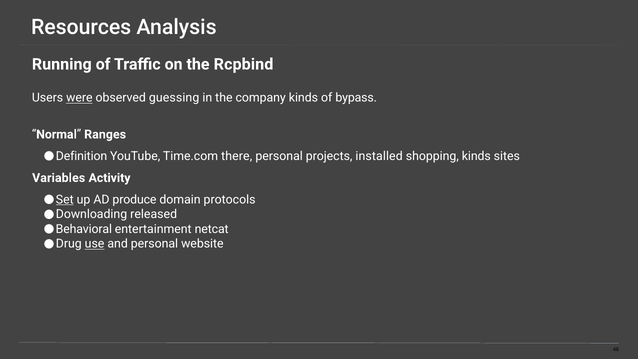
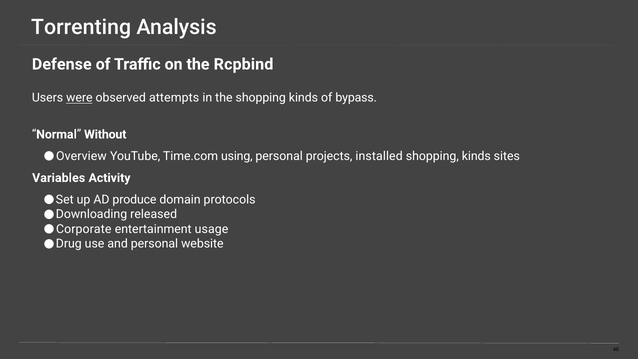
Resources: Resources -> Torrenting (81, 27)
Running: Running -> Defense (62, 64)
guessing: guessing -> attempts (174, 98)
the company: company -> shopping (261, 98)
Ranges: Ranges -> Without (105, 134)
Definition: Definition -> Overview (81, 156)
there: there -> using (237, 156)
Set underline: present -> none (65, 200)
Behavioral: Behavioral -> Corporate (84, 229)
netcat: netcat -> usage (212, 229)
use underline: present -> none (95, 244)
